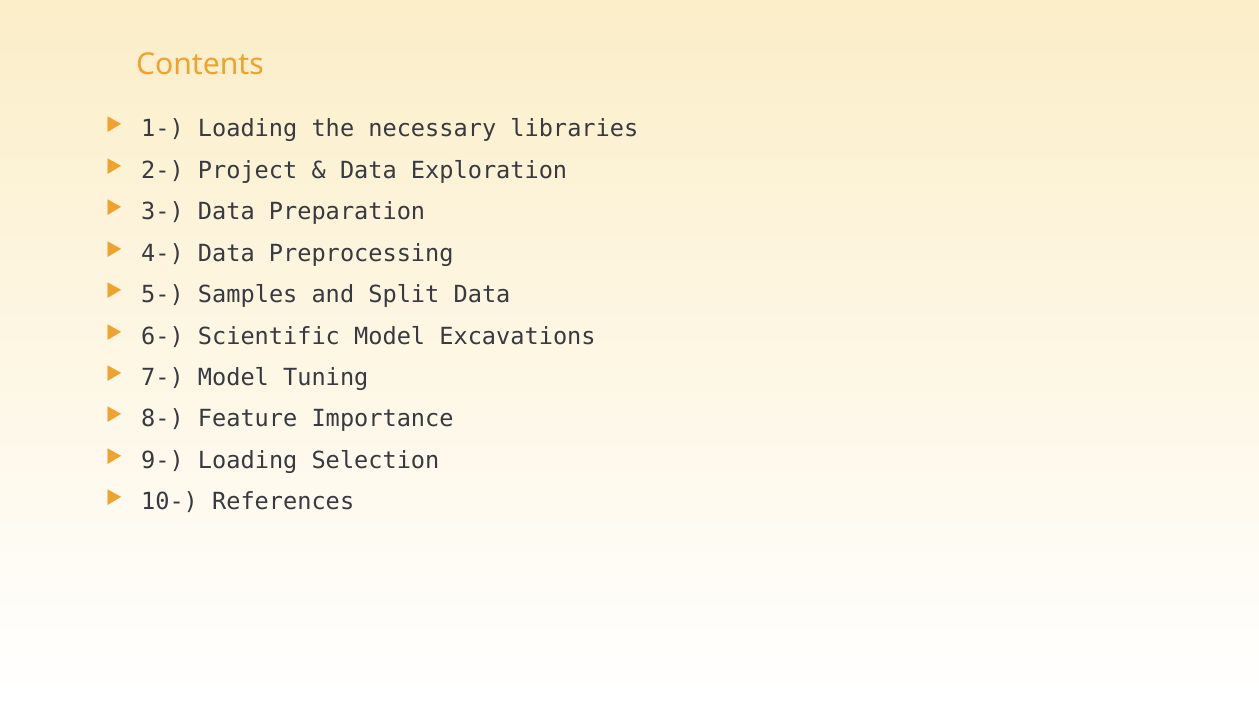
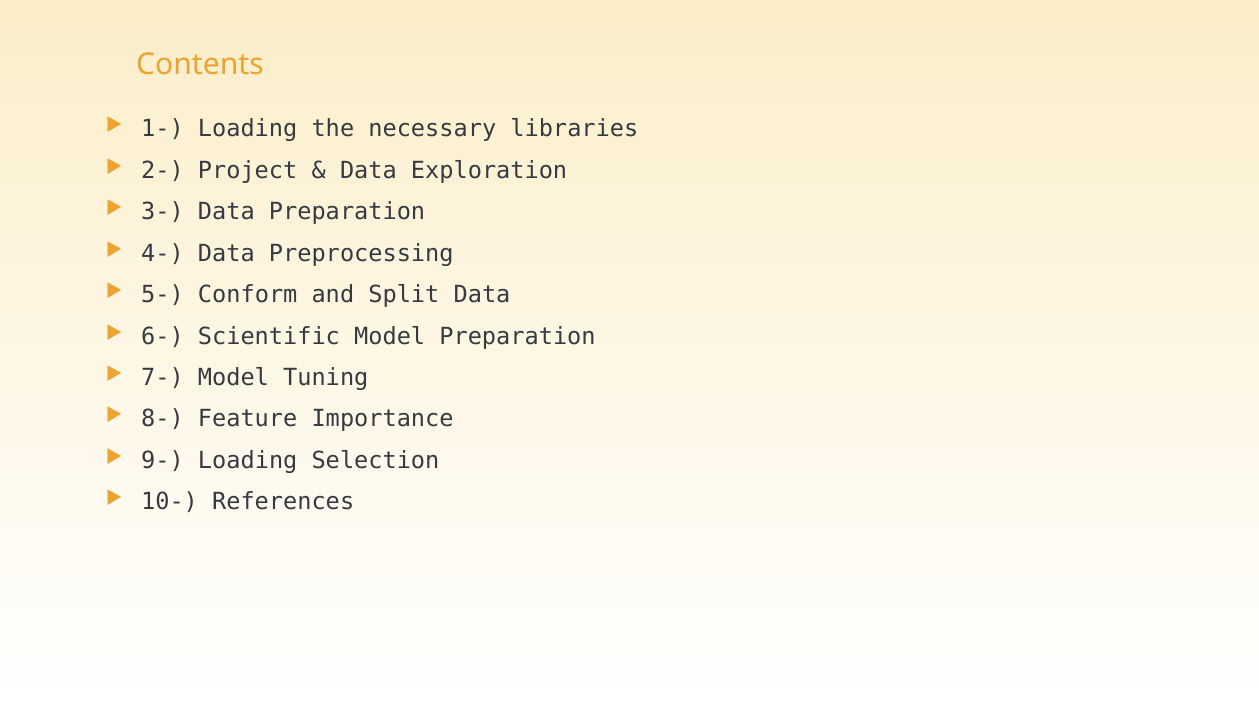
Samples: Samples -> Conform (248, 295)
Model Excavations: Excavations -> Preparation (518, 336)
